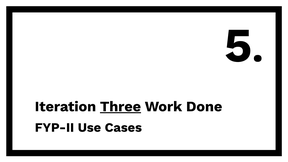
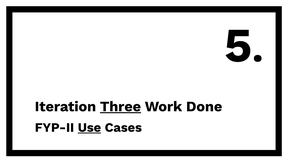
Use underline: none -> present (89, 128)
